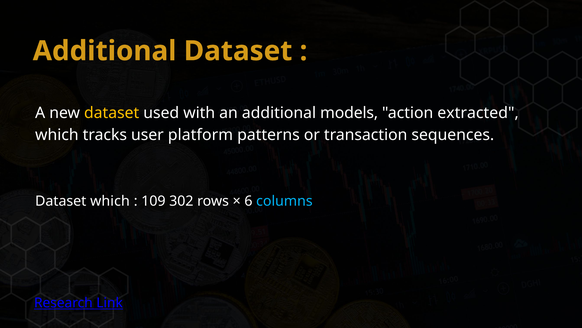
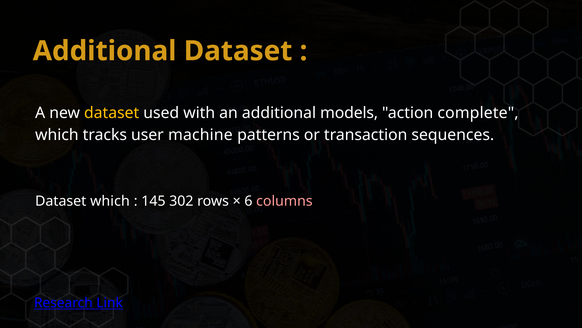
extracted: extracted -> complete (478, 113)
platform: platform -> machine (200, 135)
109: 109 -> 145 (153, 201)
columns colour: light blue -> pink (284, 201)
